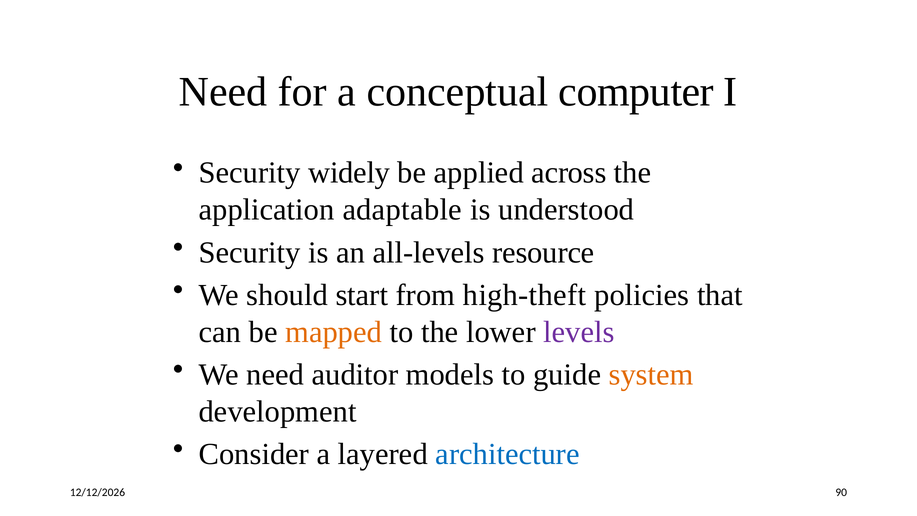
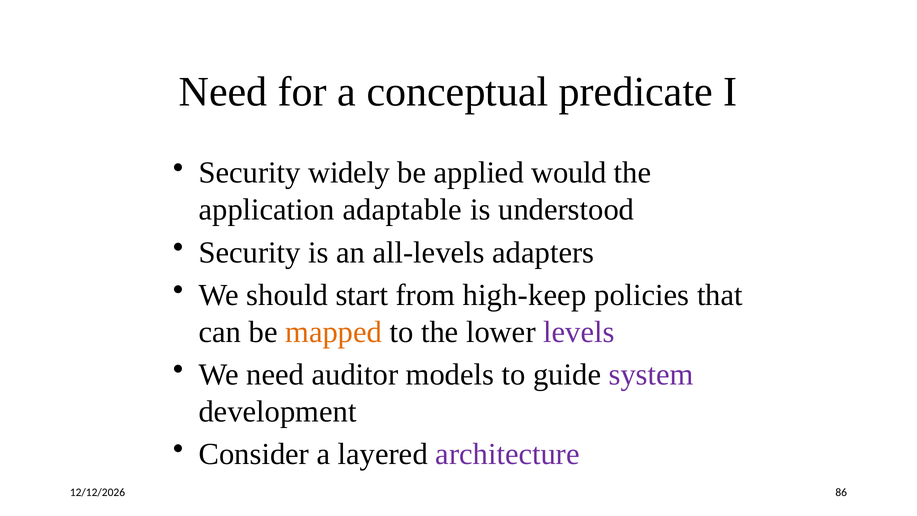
computer: computer -> predicate (636, 92)
across: across -> would (569, 173)
resource: resource -> adapters (543, 252)
high-theft: high-theft -> high-keep (525, 295)
system colour: orange -> purple (651, 375)
architecture colour: blue -> purple (508, 454)
90: 90 -> 86 (841, 492)
